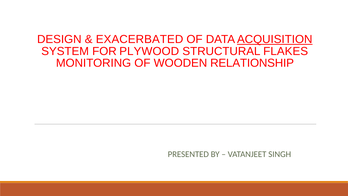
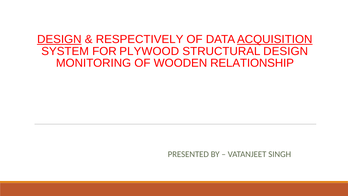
DESIGN underline: none -> present (59, 39)
EXACERBATED: EXACERBATED -> RESPECTIVELY (140, 39)
STRUCTURAL FLAKES: FLAKES -> DESIGN (286, 51)
